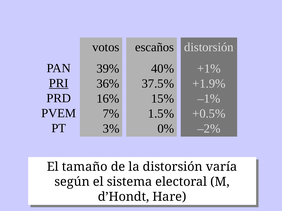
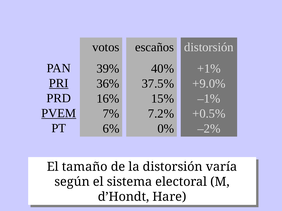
+1.9%: +1.9% -> +9.0% (209, 84)
PVEM underline: none -> present (59, 113)
1.5%: 1.5% -> 7.2% (161, 114)
3%: 3% -> 6% (111, 129)
